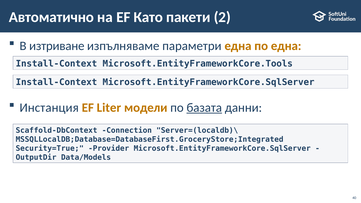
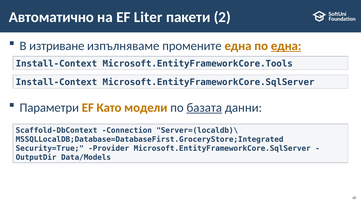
Като: Като -> Liter (148, 17)
параметри: параметри -> промените (192, 46)
една underline: none -> present (286, 46)
Инстанция: Инстанция -> Параметри (49, 108)
Liter: Liter -> Като (109, 108)
